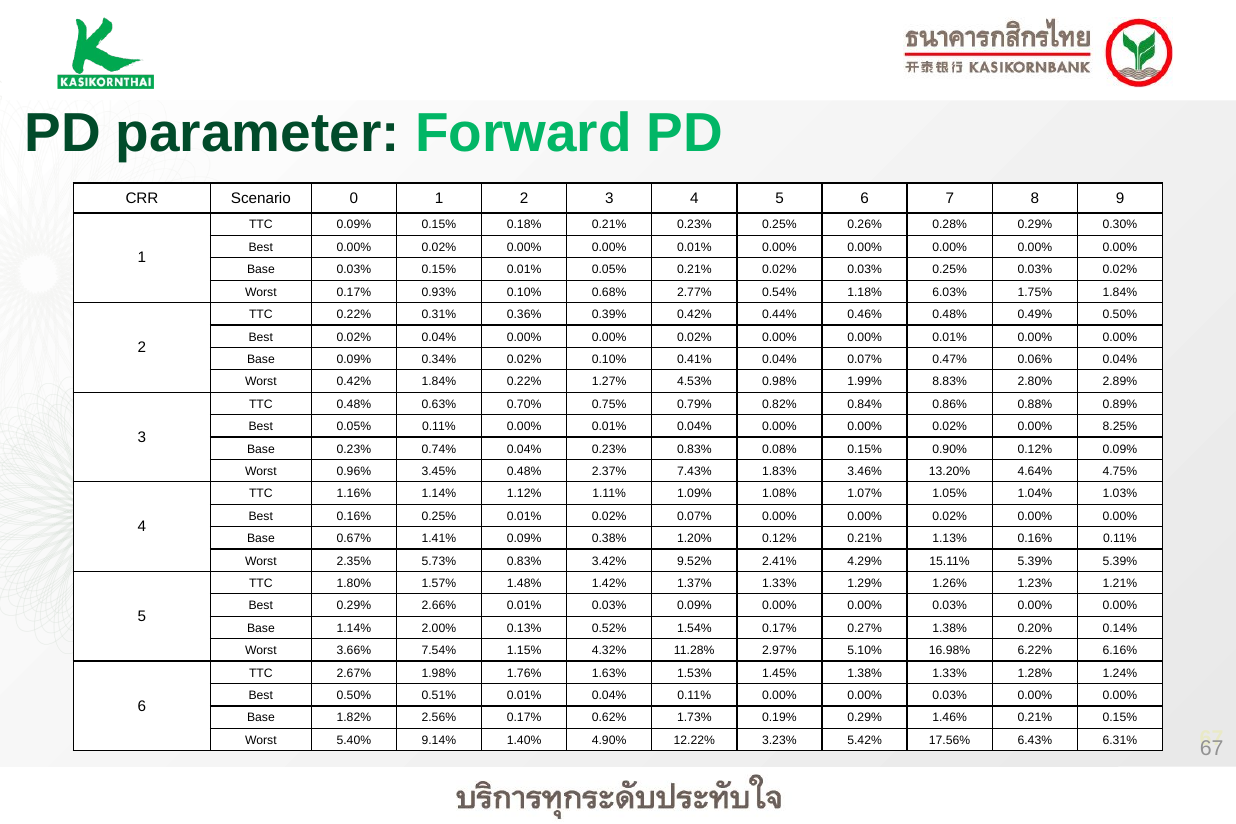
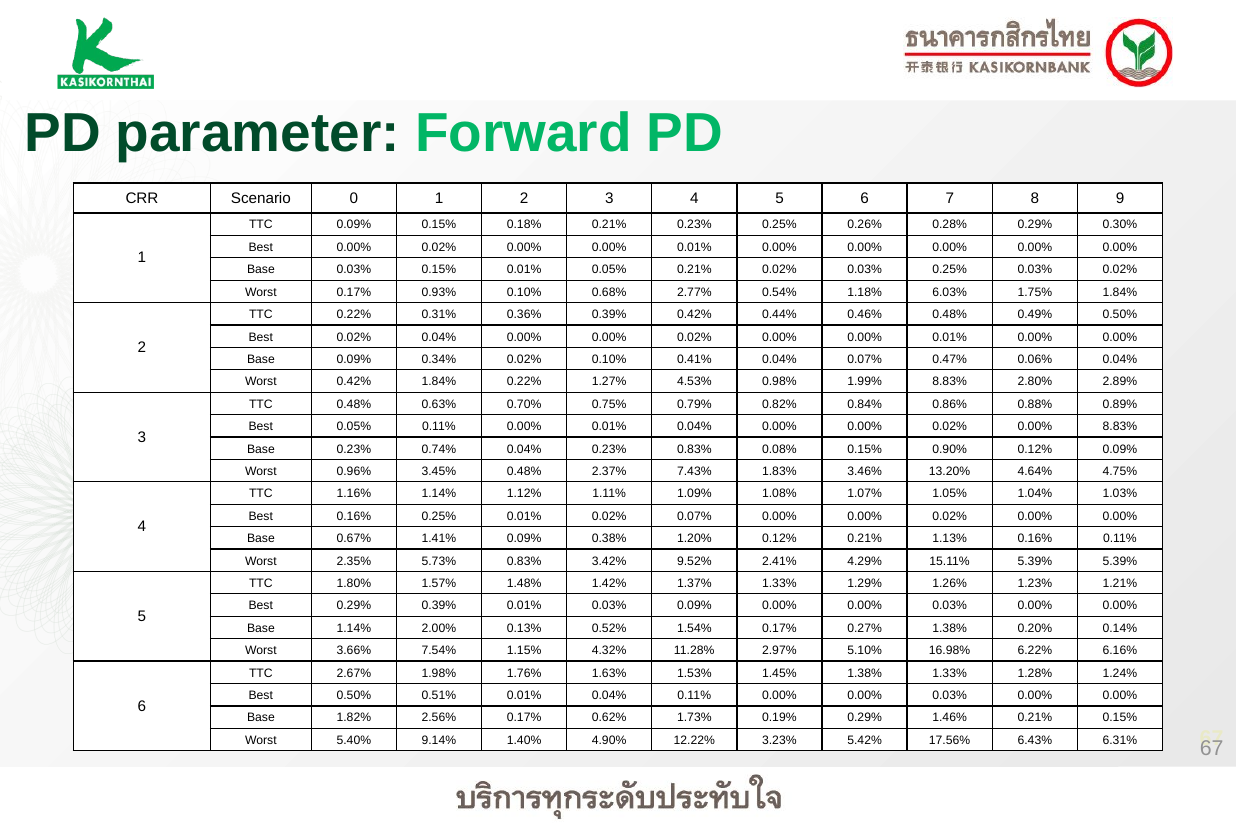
0.00% 8.25%: 8.25% -> 8.83% (1120, 427)
0.29% 2.66%: 2.66% -> 0.39% (439, 606)
